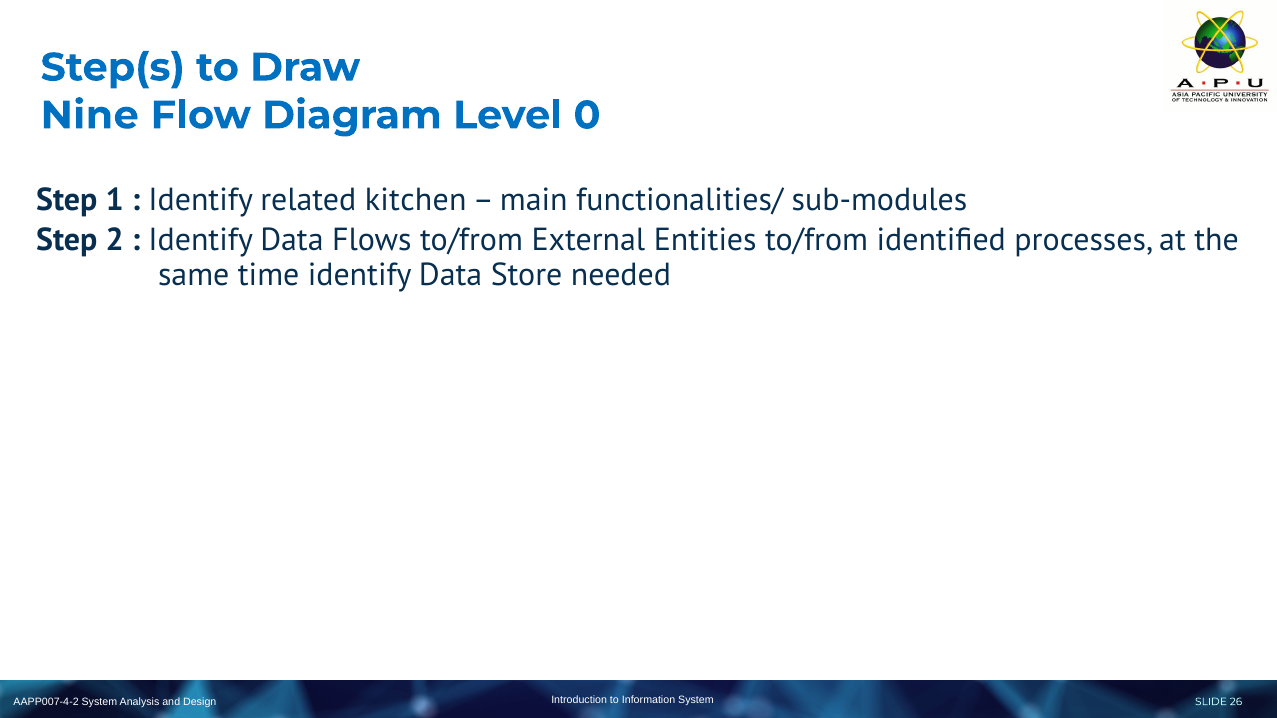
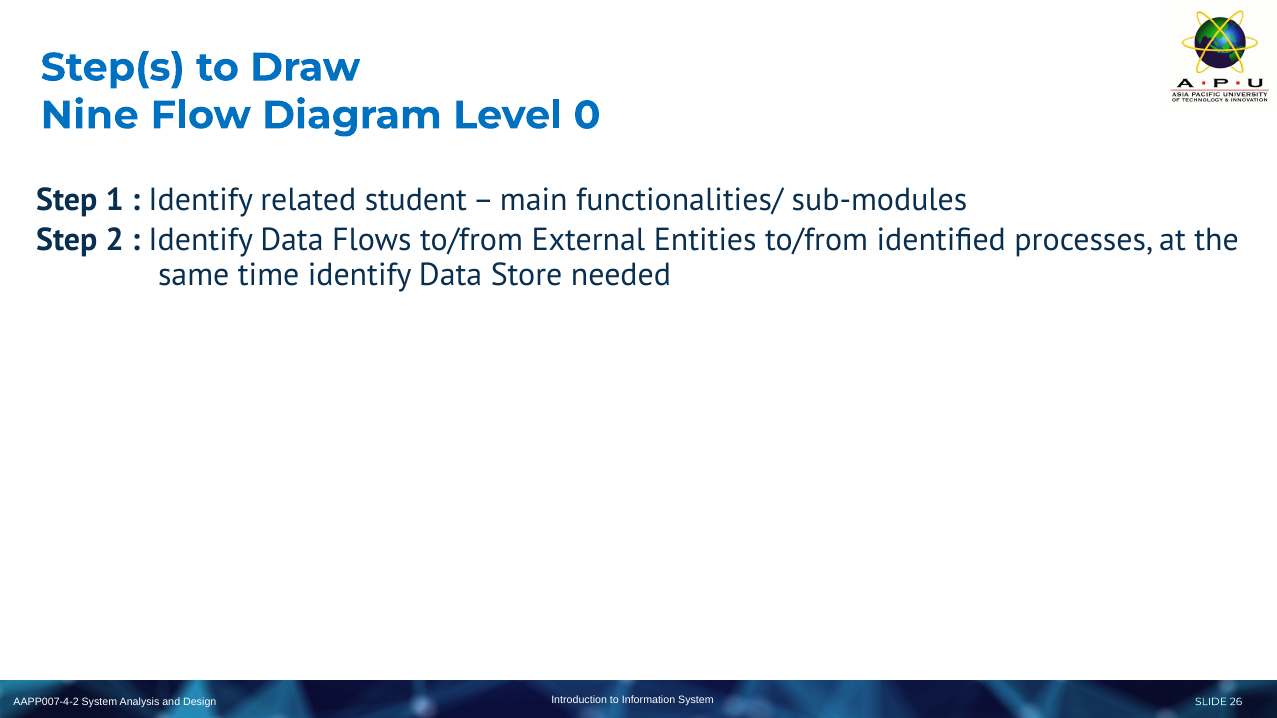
kitchen: kitchen -> student (416, 200)
